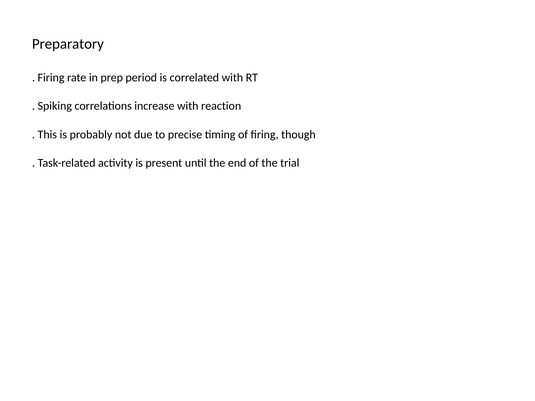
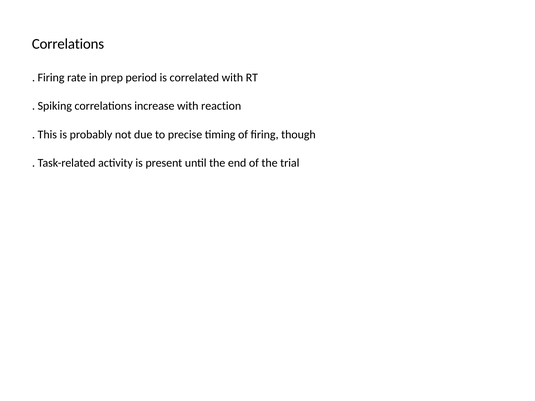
Preparatory: Preparatory -> Correlations (68, 44)
